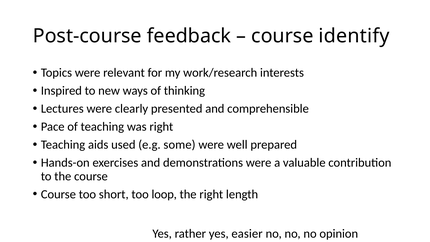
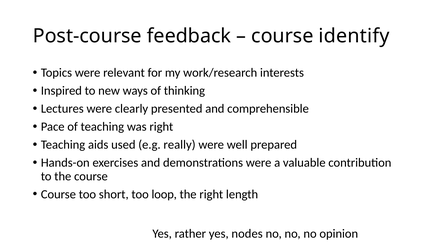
some: some -> really (180, 145)
easier: easier -> nodes (247, 234)
